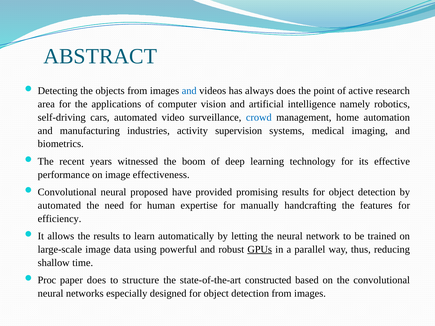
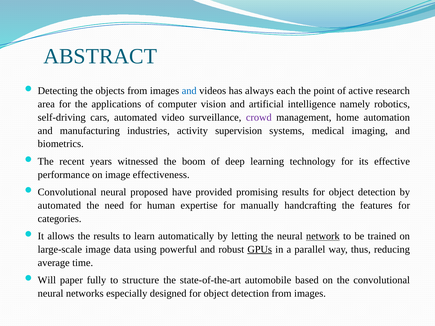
always does: does -> each (286, 91)
crowd colour: blue -> purple (259, 117)
efficiency: efficiency -> categories (60, 219)
network underline: none -> present (323, 236)
shallow: shallow -> average (54, 263)
Proc: Proc -> Will (47, 280)
paper does: does -> fully (96, 280)
constructed: constructed -> automobile (268, 280)
